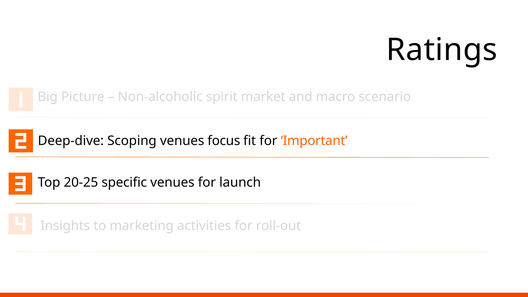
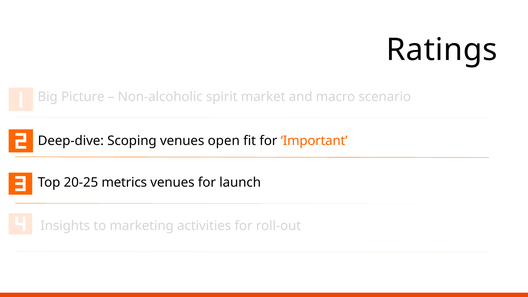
focus: focus -> open (224, 141)
specific: specific -> metrics (124, 183)
